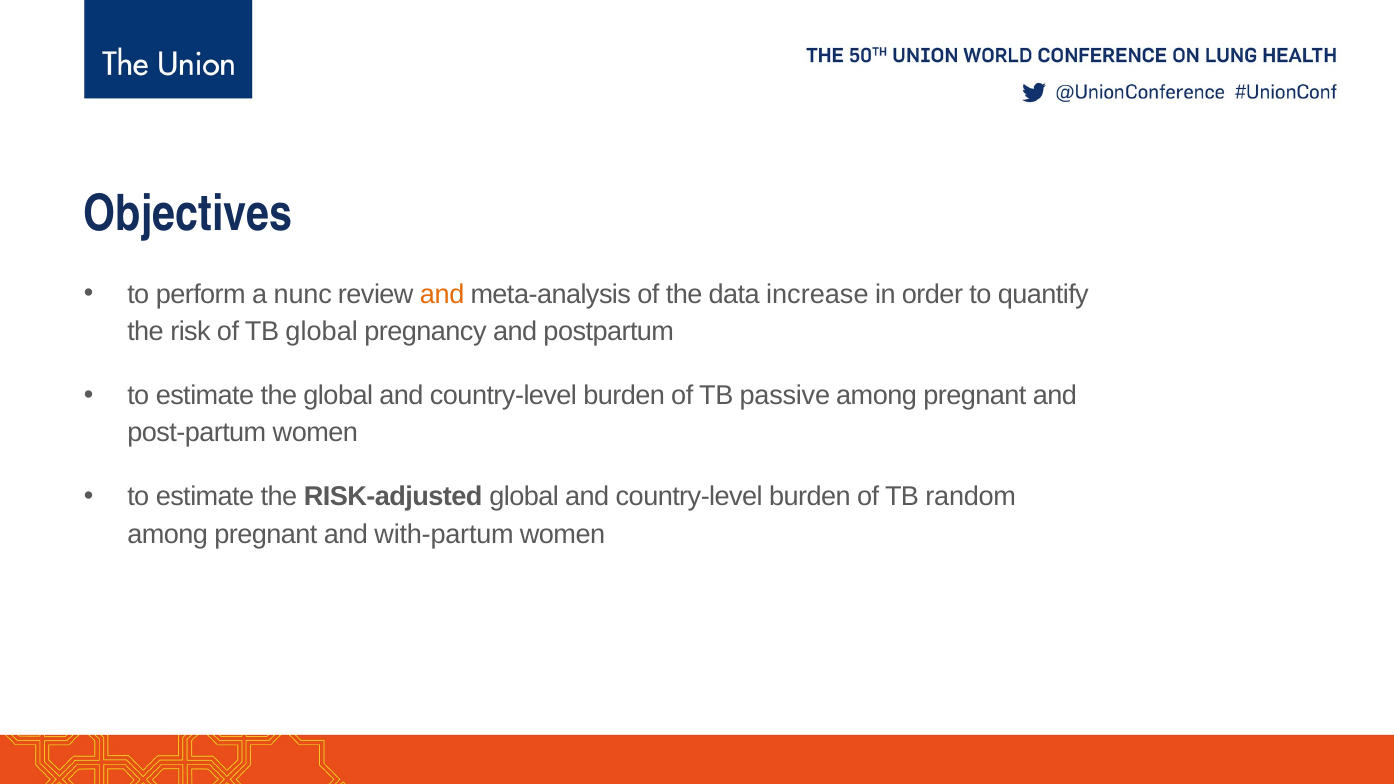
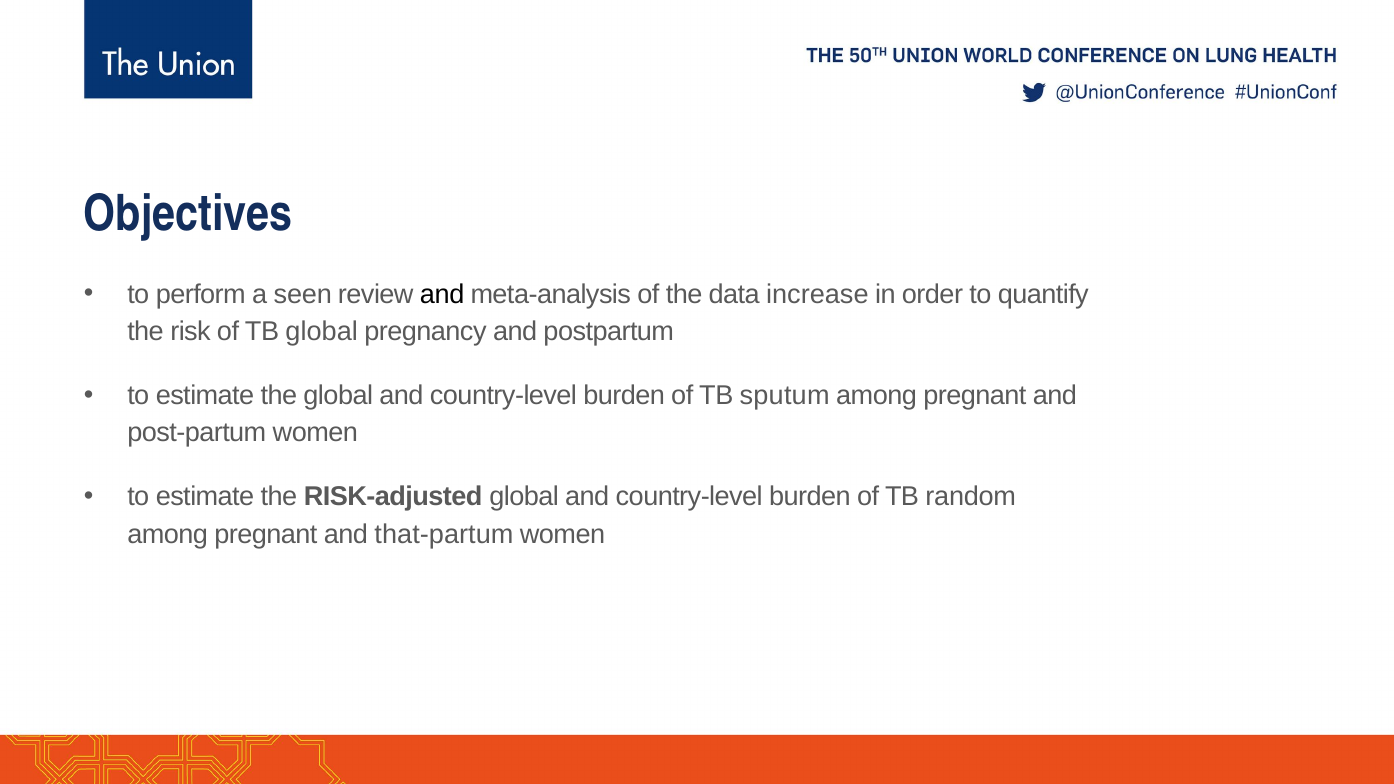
nunc: nunc -> seen (303, 294)
and colour: orange -> black (442, 294)
passive: passive -> sputum (785, 396)
with-partum: with-partum -> that-partum (444, 534)
